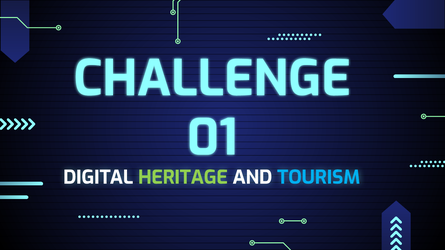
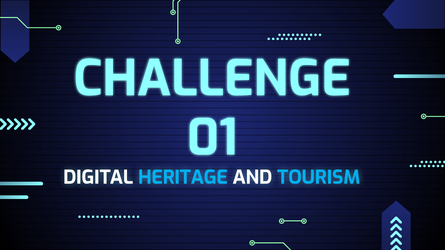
HERITAGE colour: light green -> light blue (183, 178)
